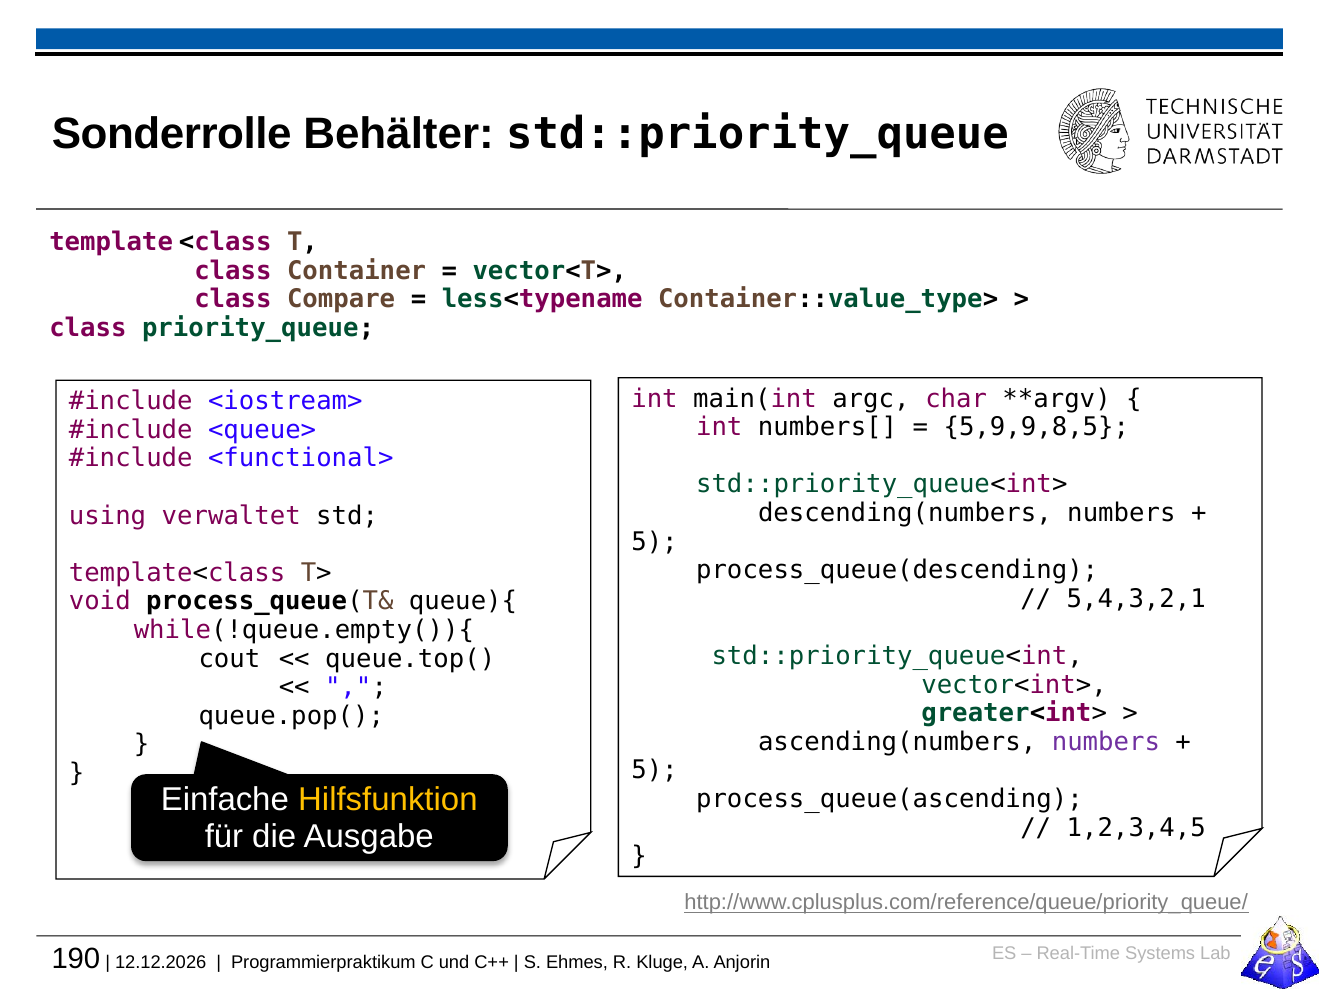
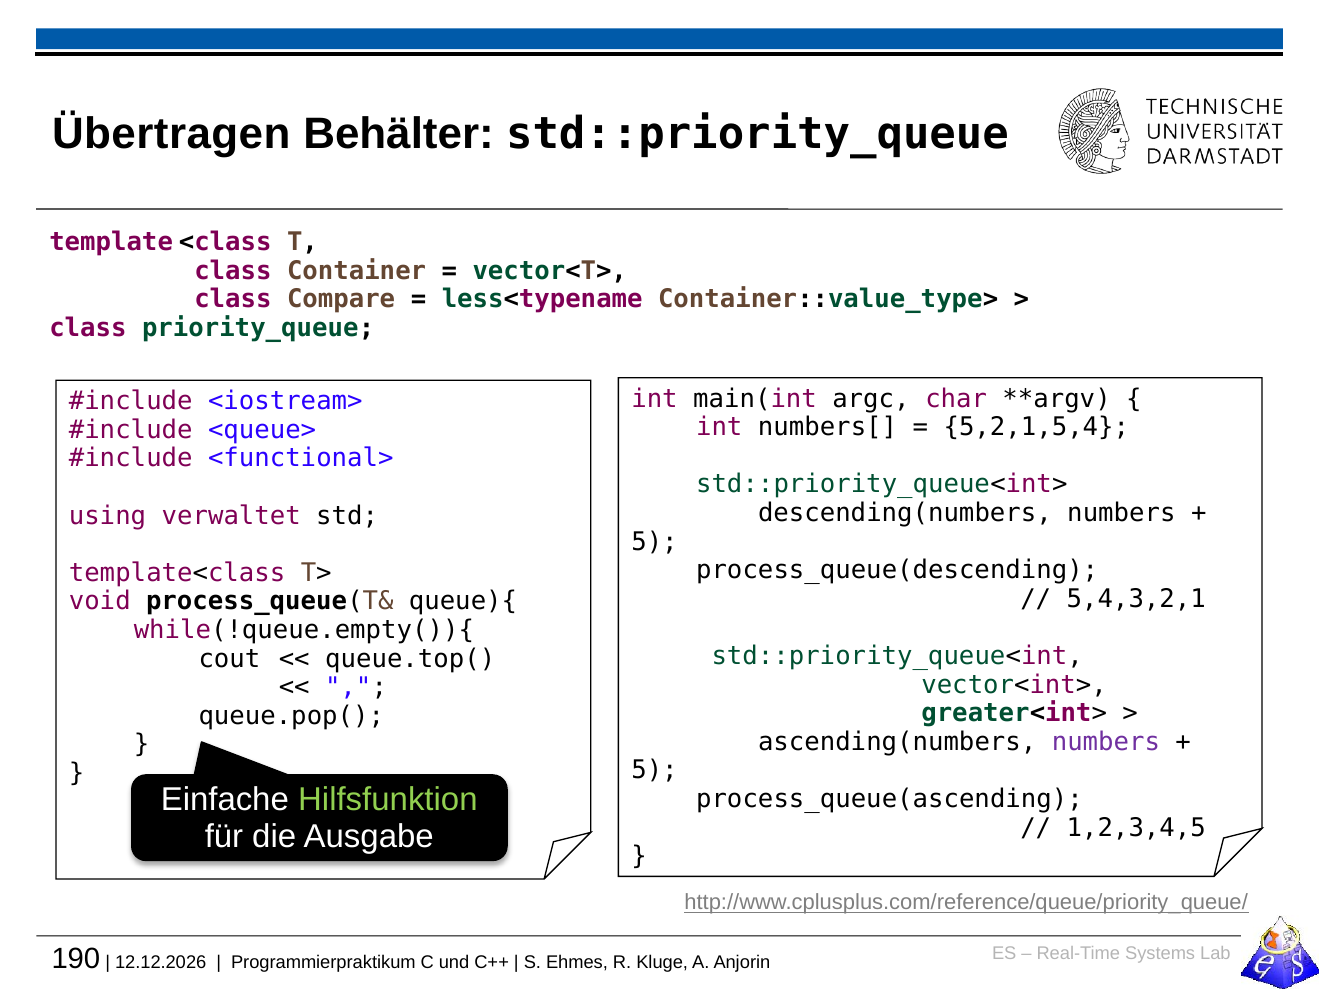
Sonderrolle: Sonderrolle -> Übertragen (171, 134)
5,9,9,8,5: 5,9,9,8,5 -> 5,2,1,5,4 (1036, 427)
Hilfsfunktion colour: yellow -> light green (388, 800)
